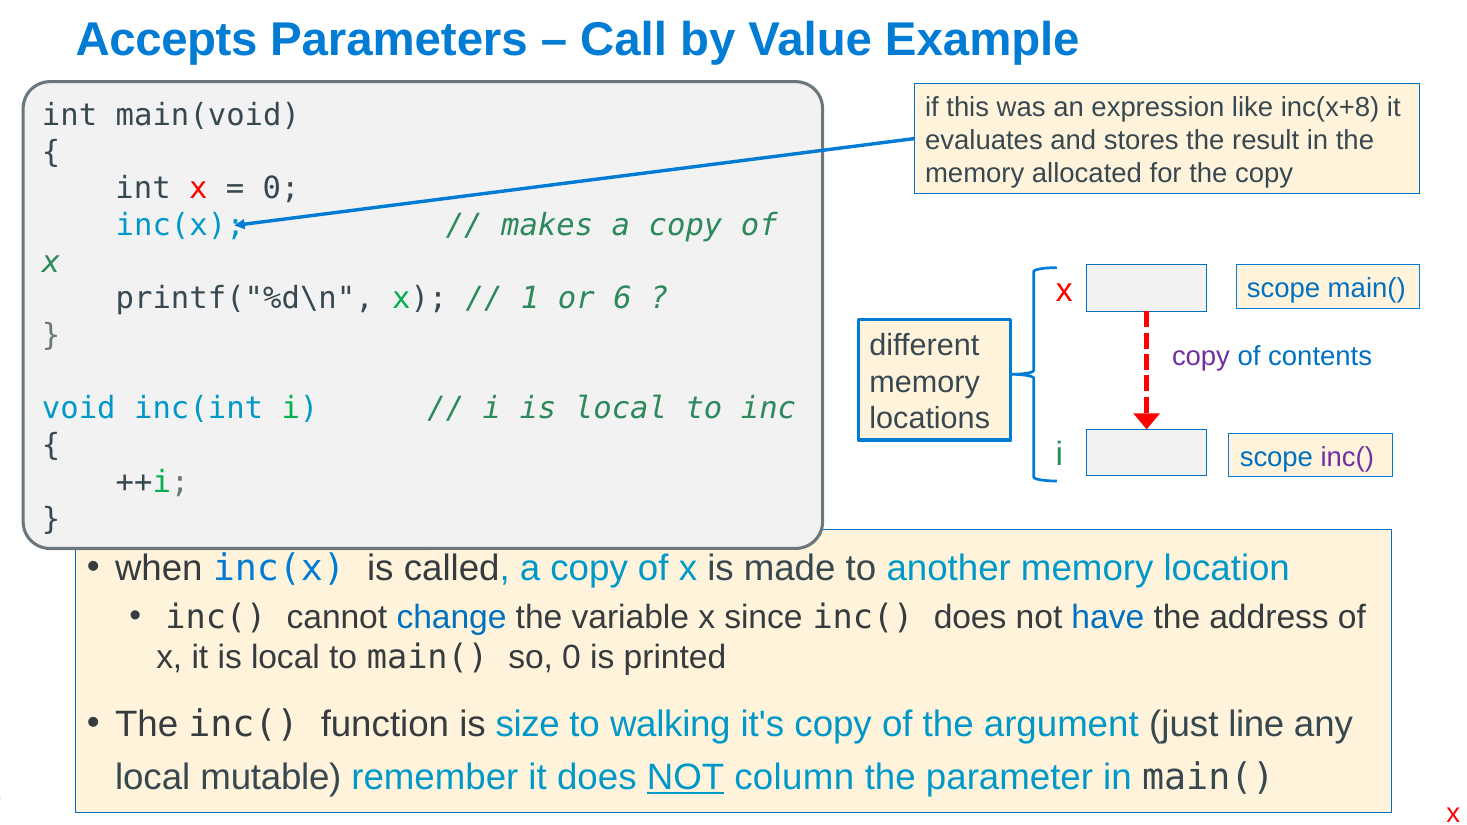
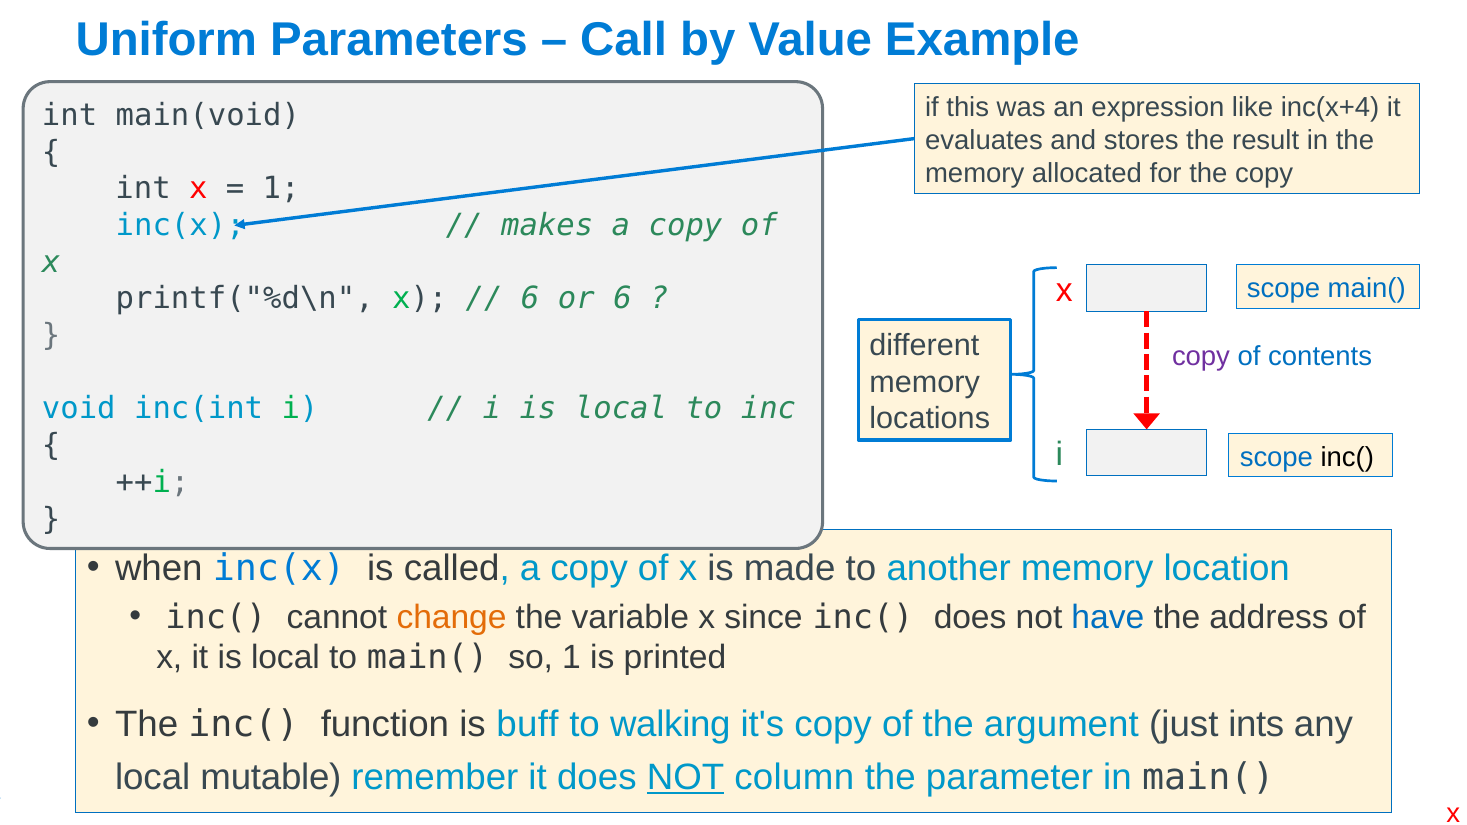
Accepts: Accepts -> Uniform (166, 40)
inc(x+8: inc(x+8 -> inc(x+4 (1330, 108)
0: 0 -> 1 (281, 189)
1: 1 -> 6 (530, 299)
inc( colour: purple -> black (1347, 457)
change colour: blue -> orange (452, 618)
so 0: 0 -> 1 (572, 658)
size: size -> buff (527, 724)
line: line -> ints (1256, 724)
